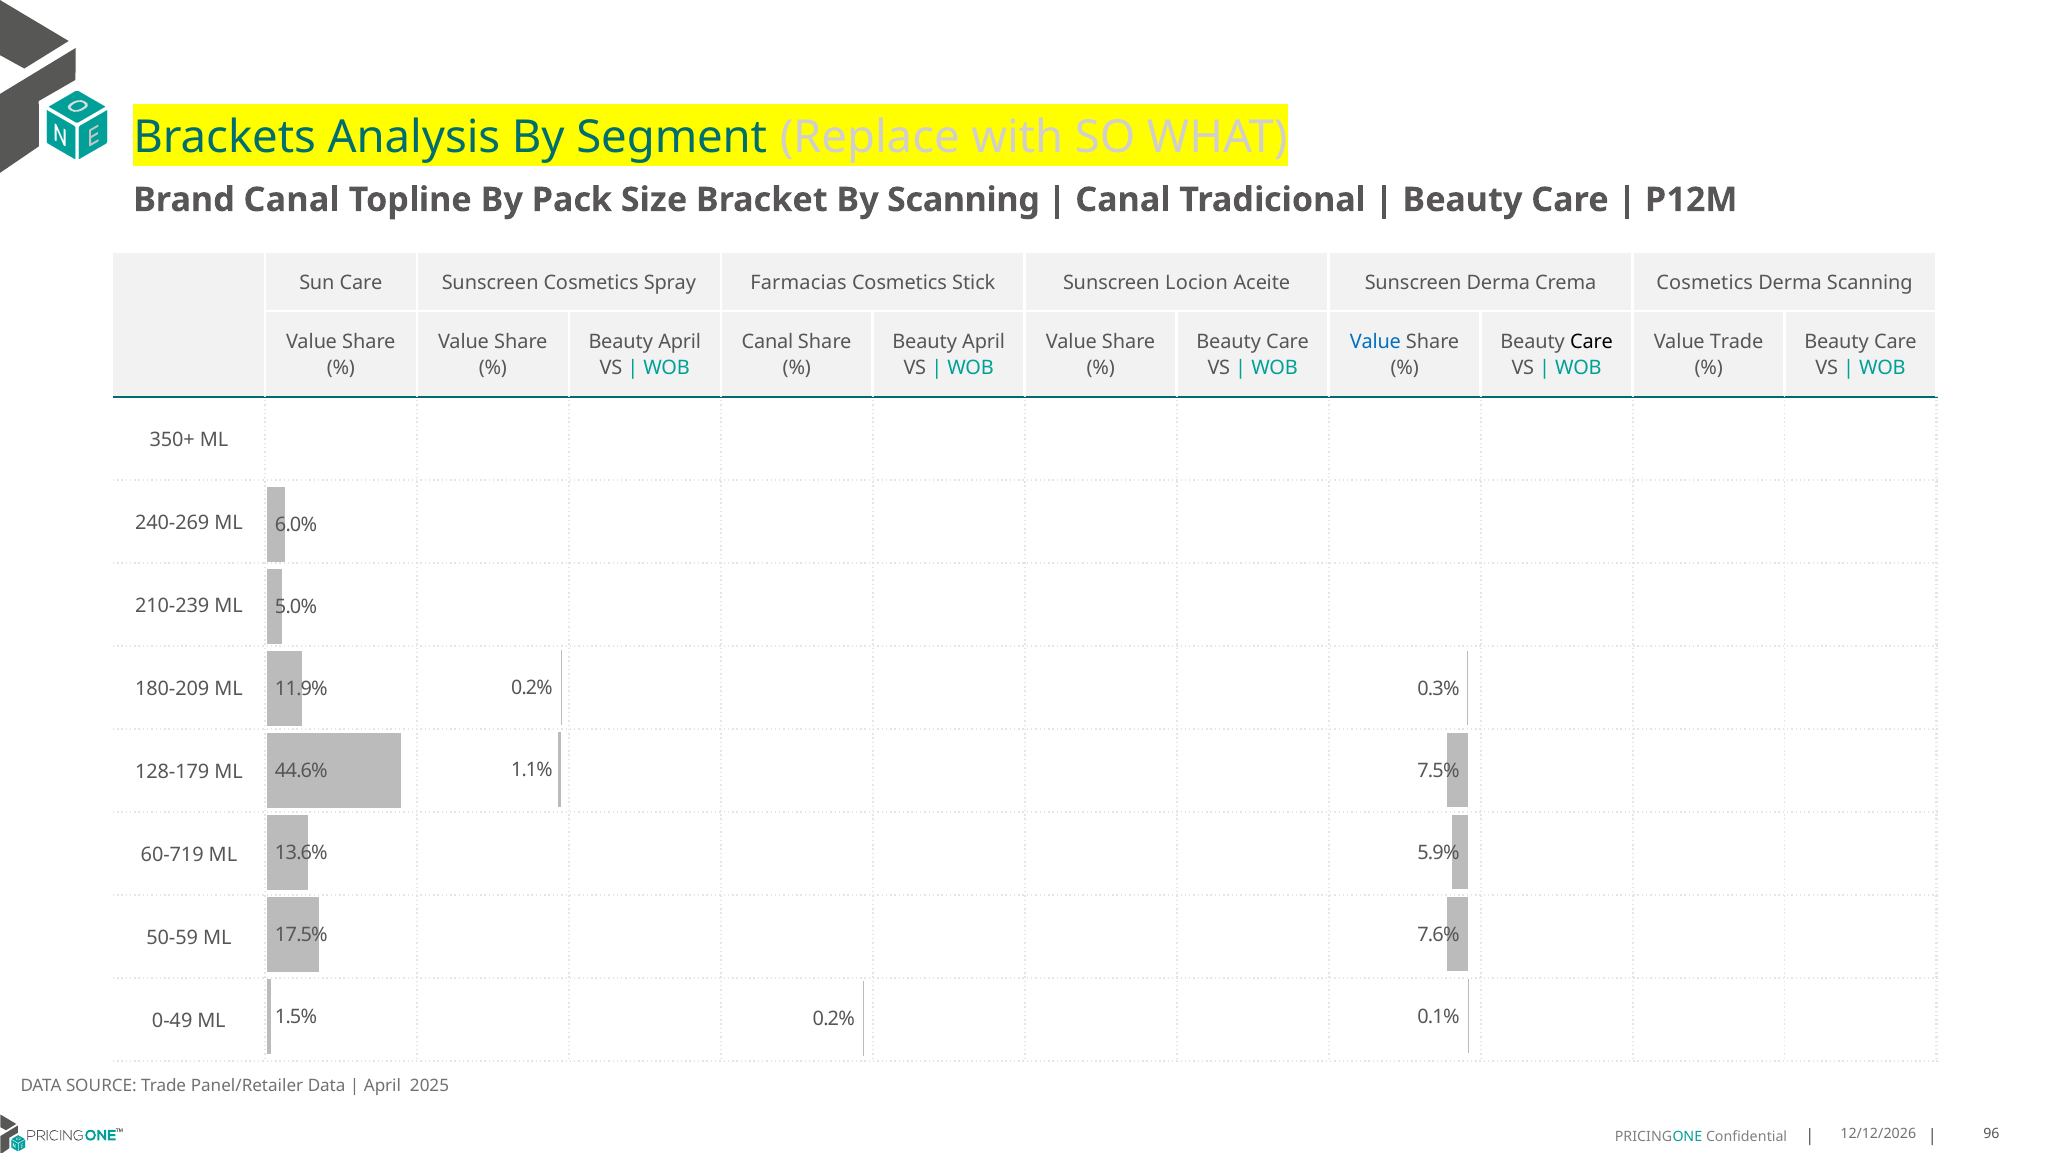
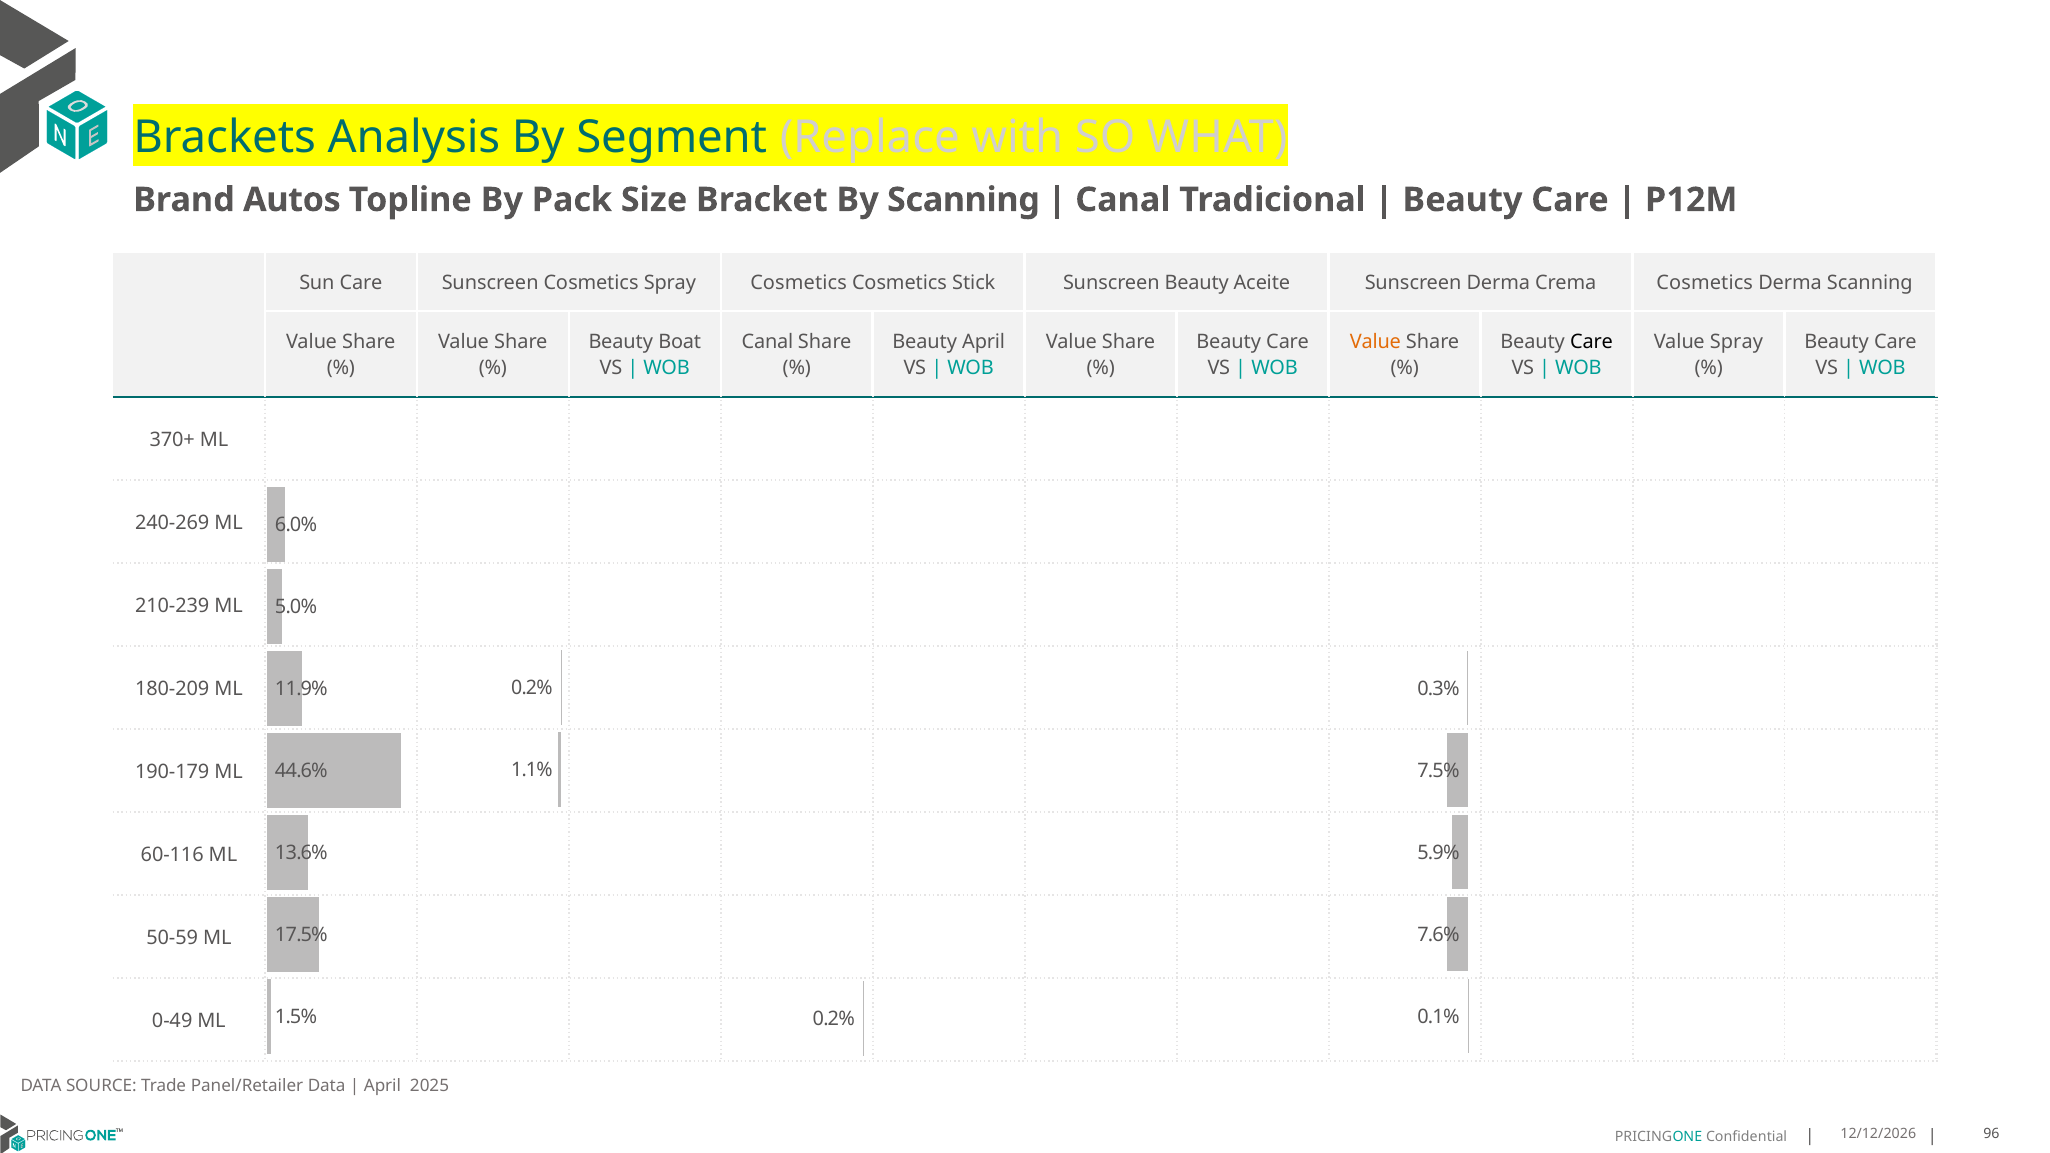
Brand Canal: Canal -> Autos (292, 200)
Spray Farmacias: Farmacias -> Cosmetics (799, 283)
Sunscreen Locion: Locion -> Beauty (1197, 283)
April: April -> Boat (680, 342)
Value colour: blue -> orange (1375, 342)
Value Trade: Trade -> Spray (1736, 342)
350+: 350+ -> 370+ (172, 440)
128-179: 128-179 -> 190-179 (172, 772)
60-719: 60-719 -> 60-116 (172, 855)
